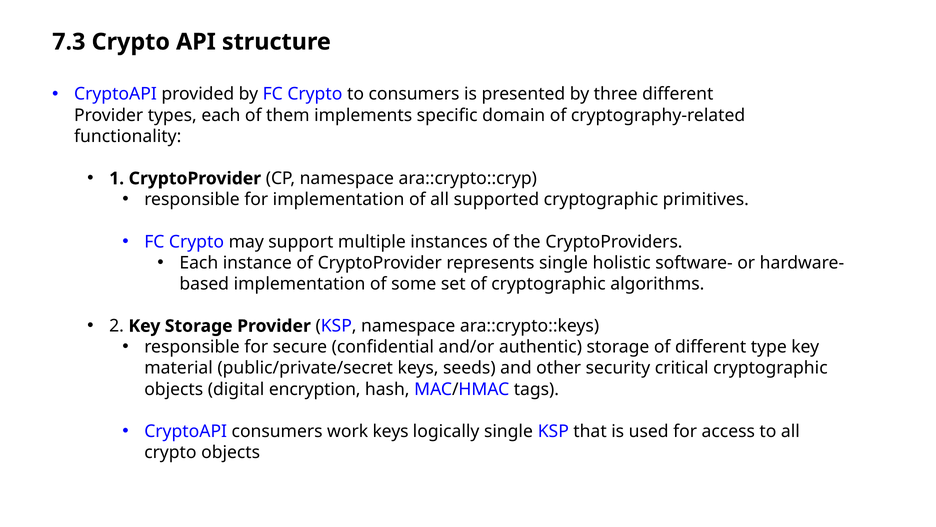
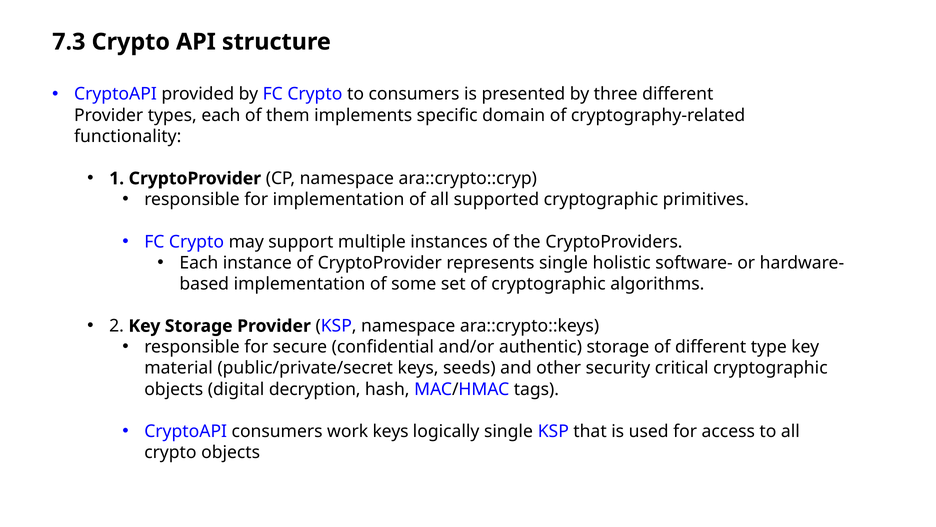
encryption: encryption -> decryption (315, 389)
